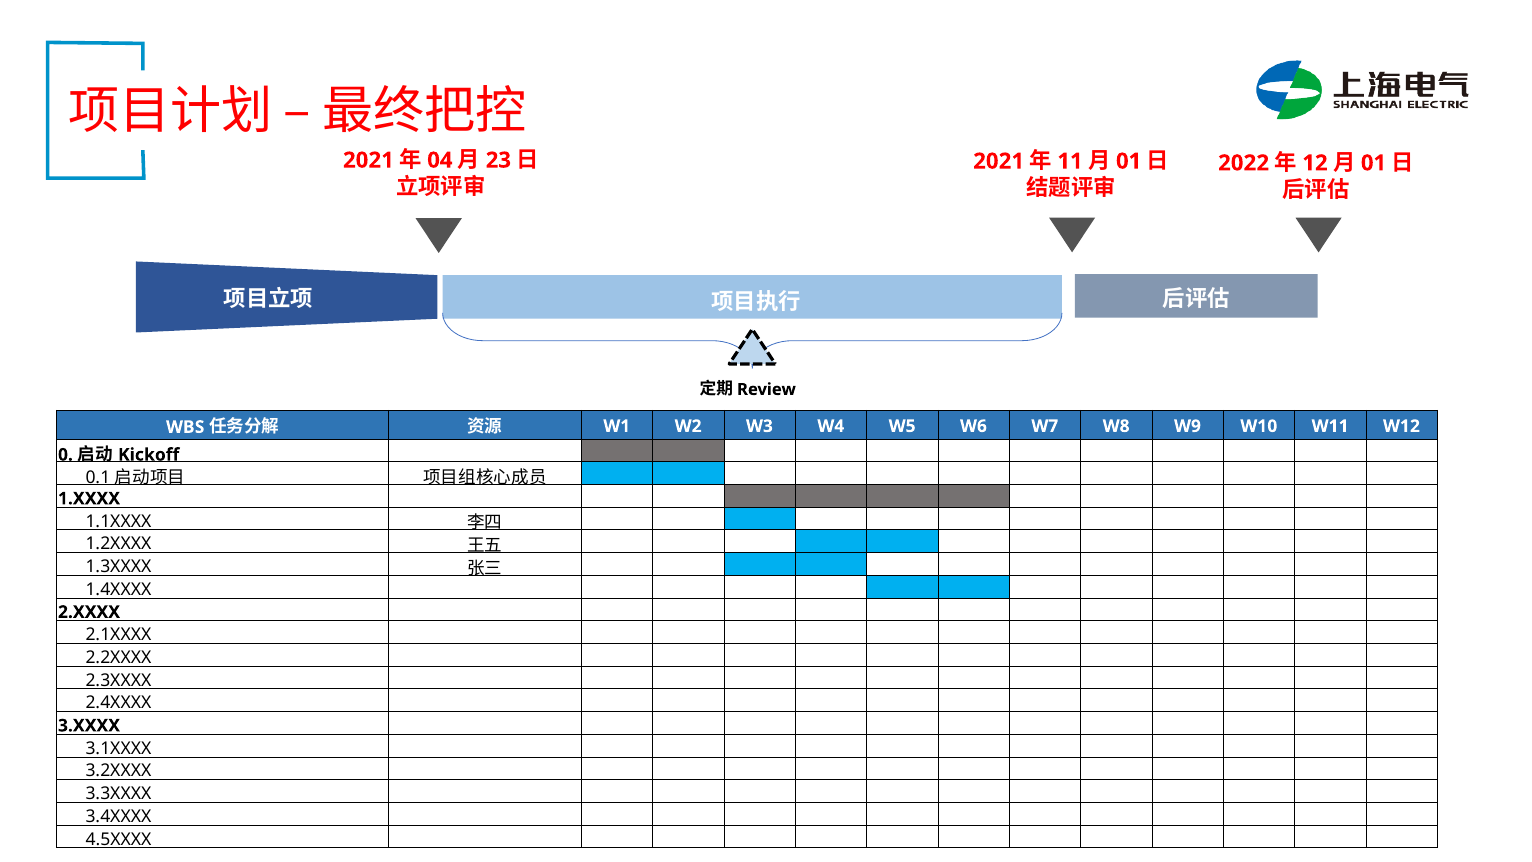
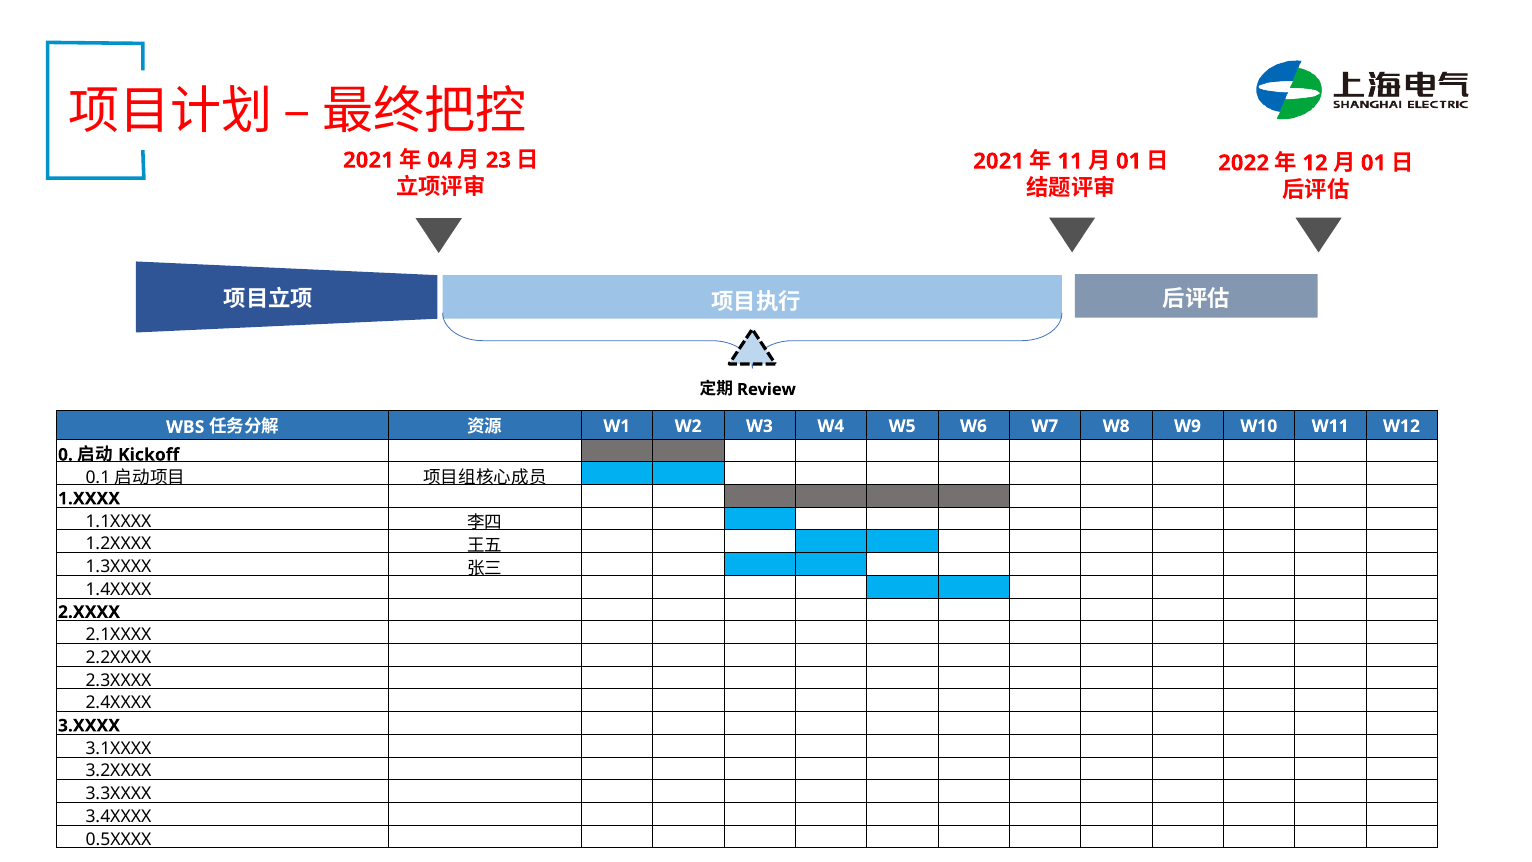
4.5XXXX: 4.5XXXX -> 0.5XXXX (119, 839)
